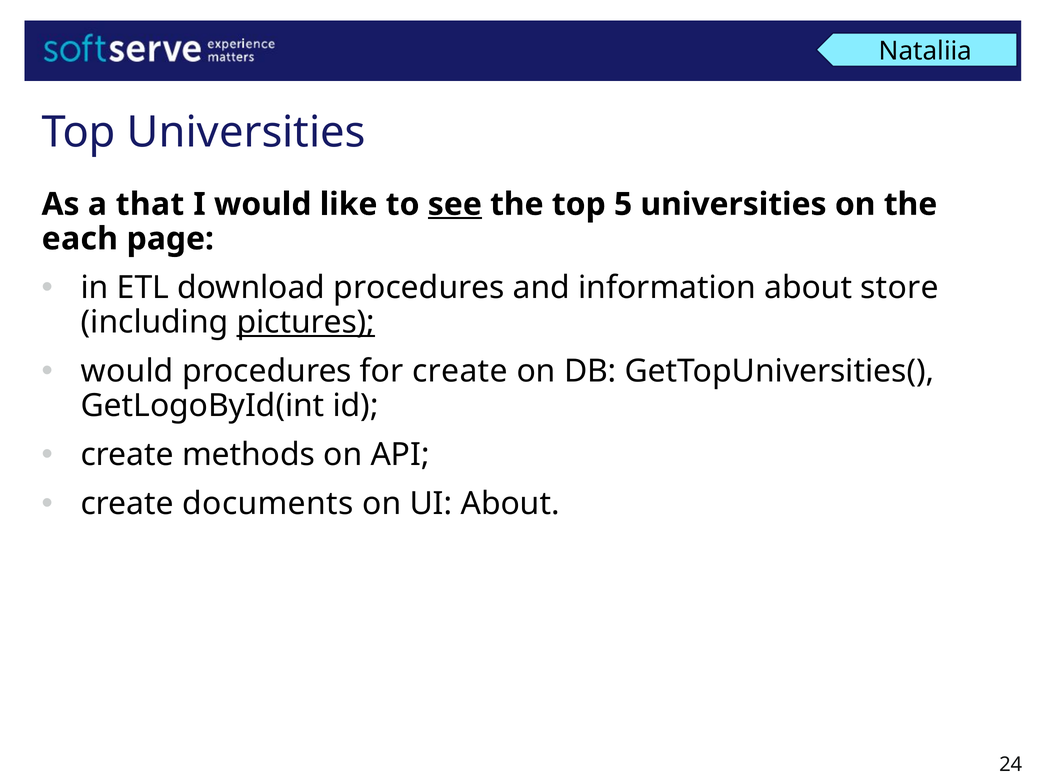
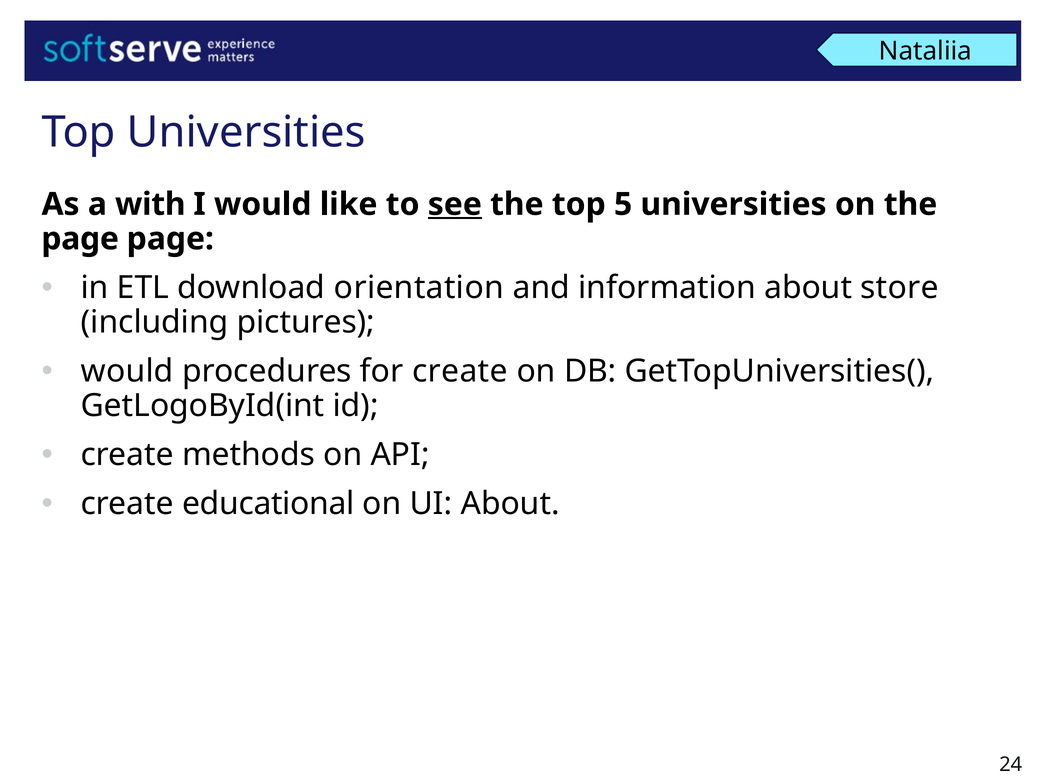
that: that -> with (150, 204)
each: each -> page (80, 239)
download procedures: procedures -> orientation (419, 288)
pictures underline: present -> none (306, 322)
documents: documents -> educational (268, 504)
